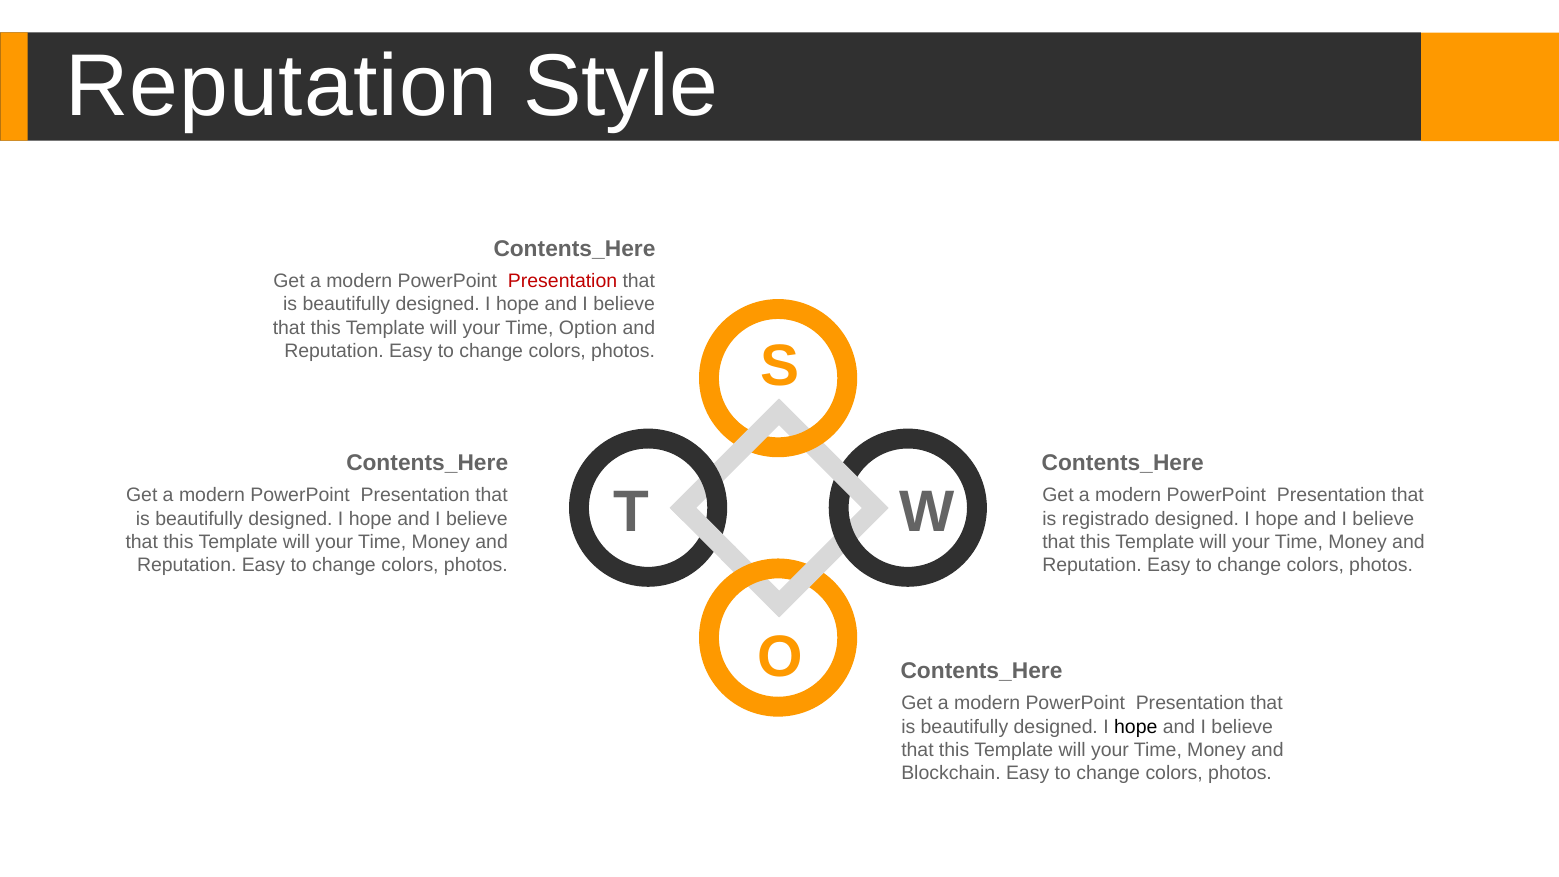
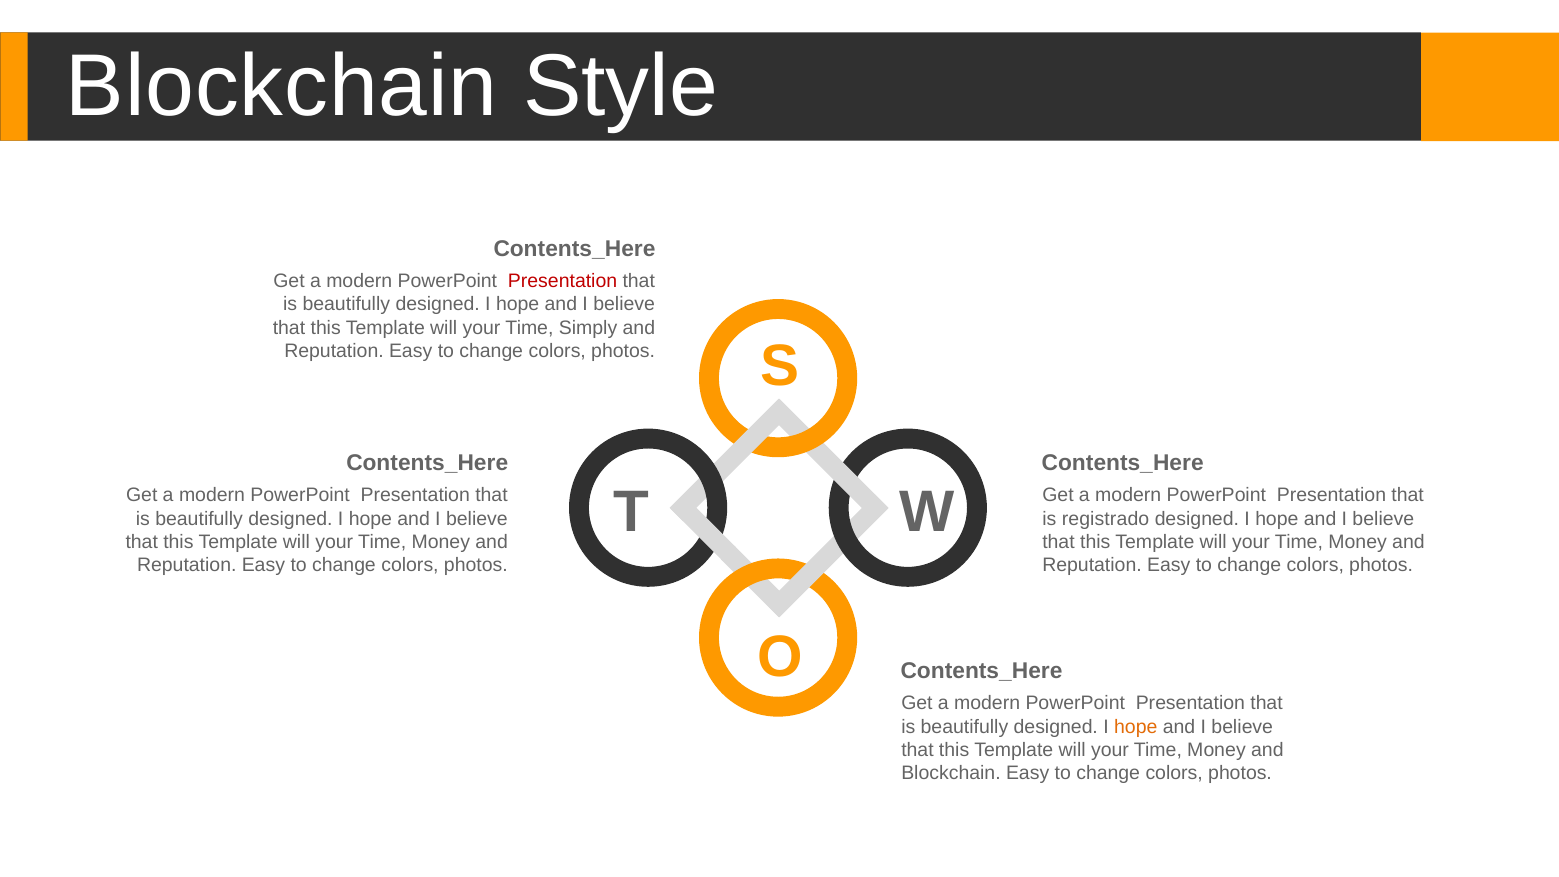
Reputation: Reputation -> Blockchain (282, 86)
Option: Option -> Simply (588, 328)
hope colour: black -> orange (1136, 727)
